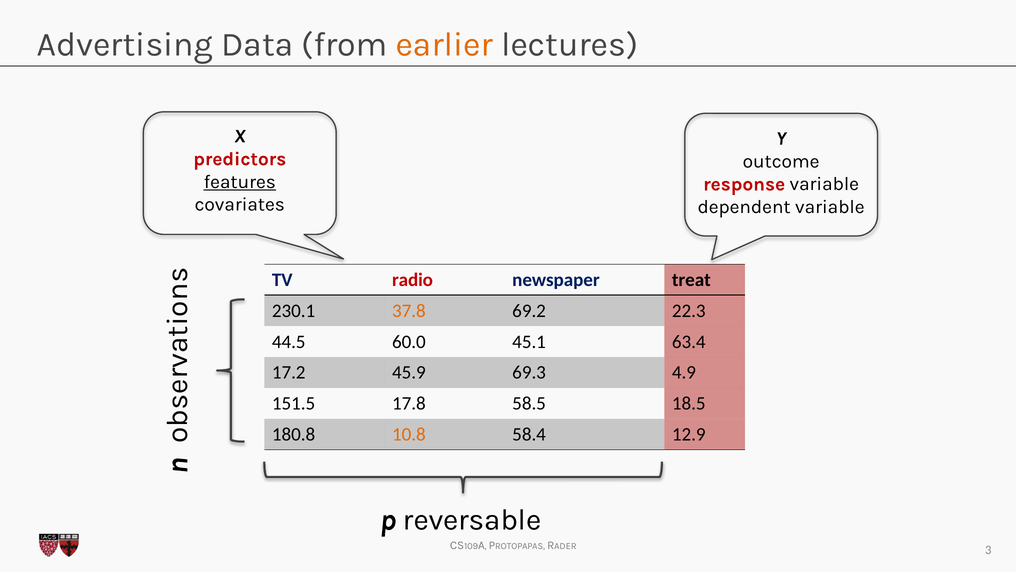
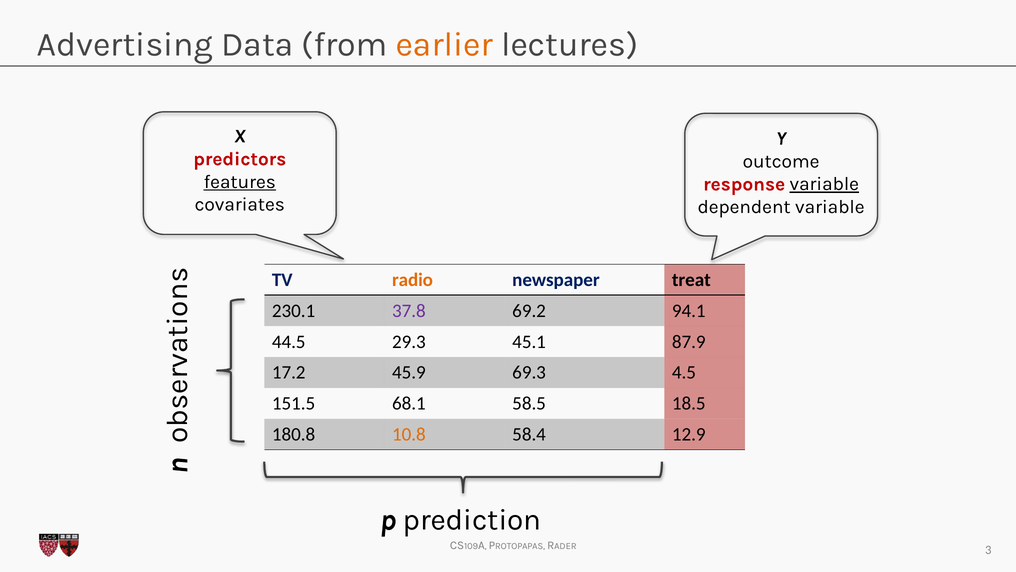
variable underline: none -> present (824, 184)
radio colour: red -> orange (413, 280)
37.8 colour: orange -> purple (409, 311)
22.3: 22.3 -> 94.1 (689, 311)
60.0: 60.0 -> 29.3 (409, 341)
63.4: 63.4 -> 87.9 (689, 341)
4.9: 4.9 -> 4.5 (684, 372)
17.8: 17.8 -> 68.1 (409, 403)
reversable: reversable -> prediction (472, 519)
